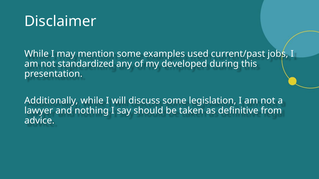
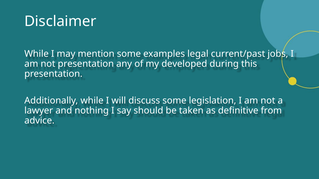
used: used -> legal (198, 54)
not standardized: standardized -> presentation (86, 64)
